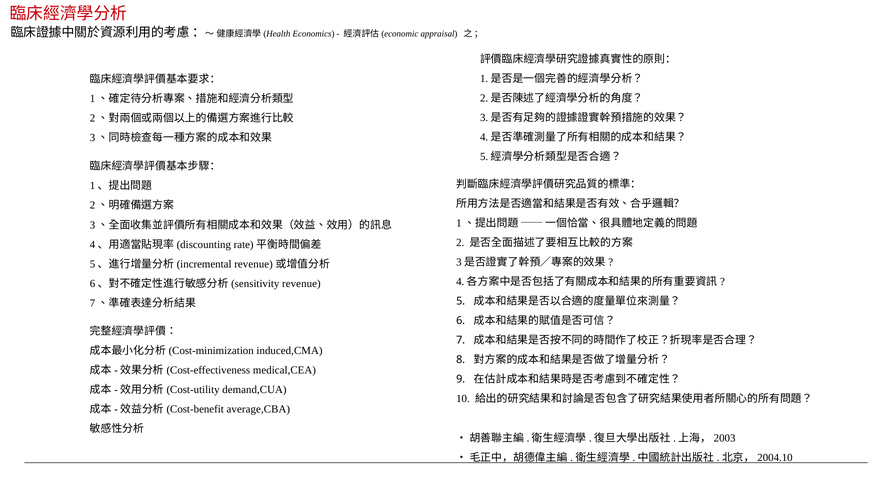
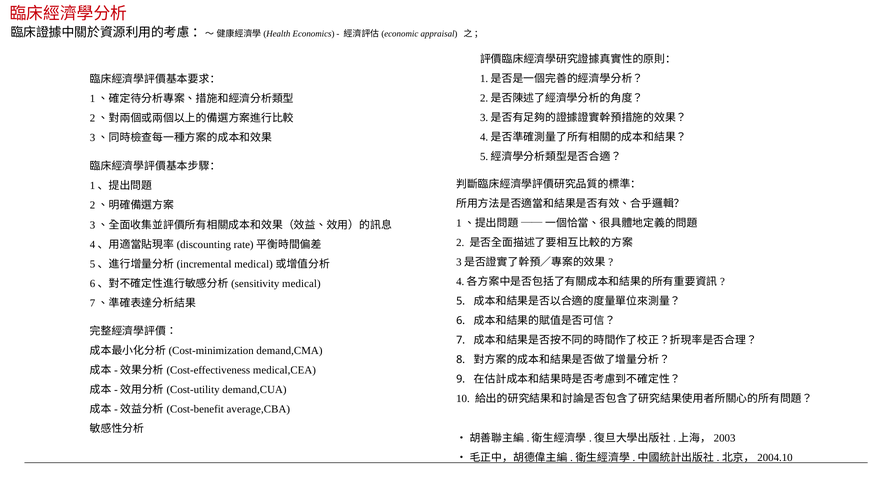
revenue: revenue -> medical (254, 264)
revenue: revenue -> medical (301, 284)
induced,CMA: induced,CMA -> demand,CMA (289, 351)
